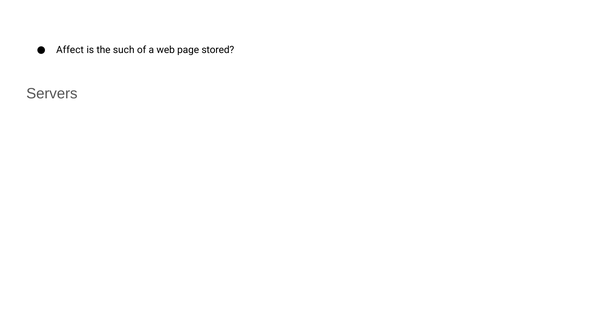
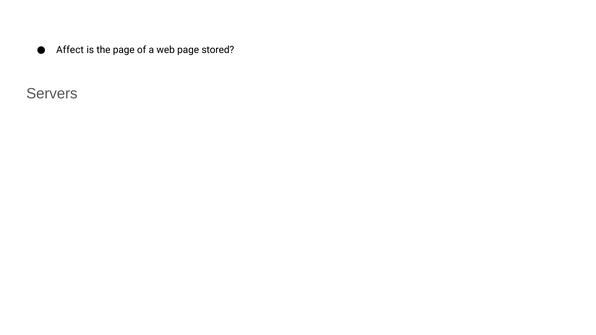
the such: such -> page (124, 50)
